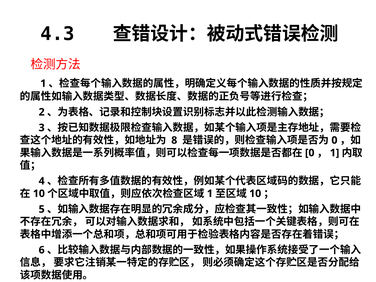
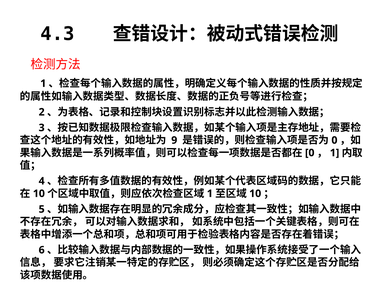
8: 8 -> 9 (174, 140)
